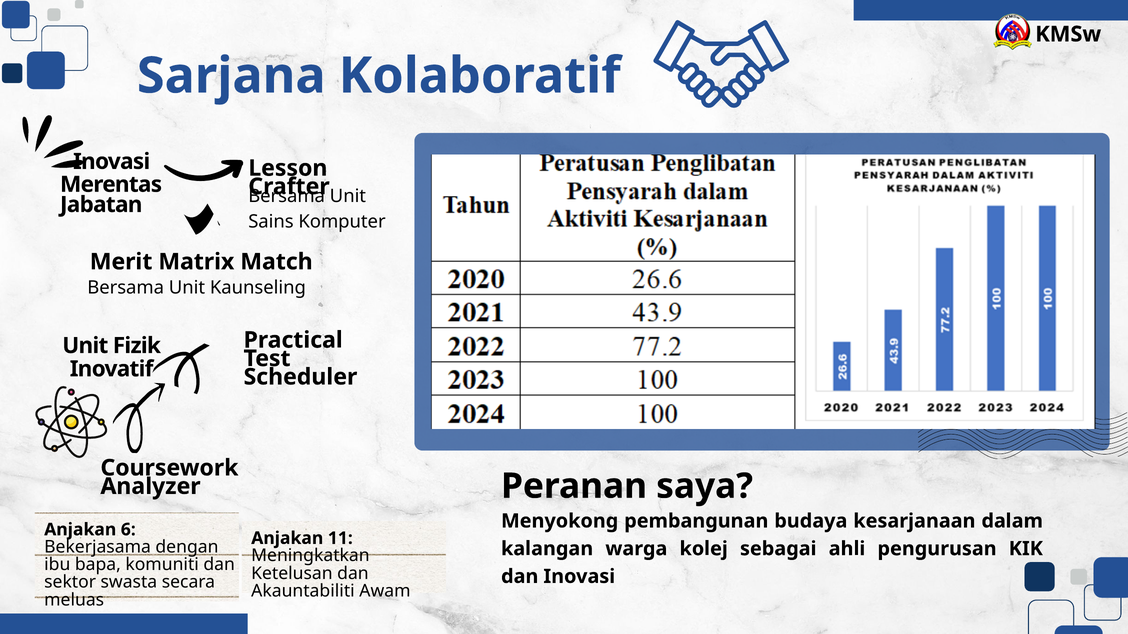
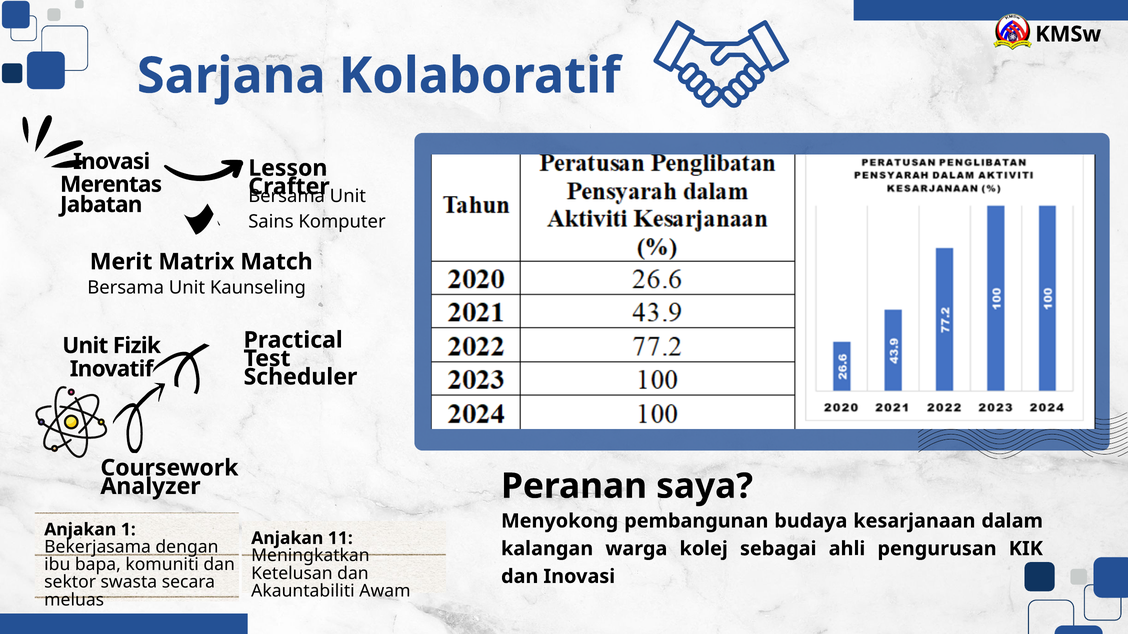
6: 6 -> 1 (128, 530)
